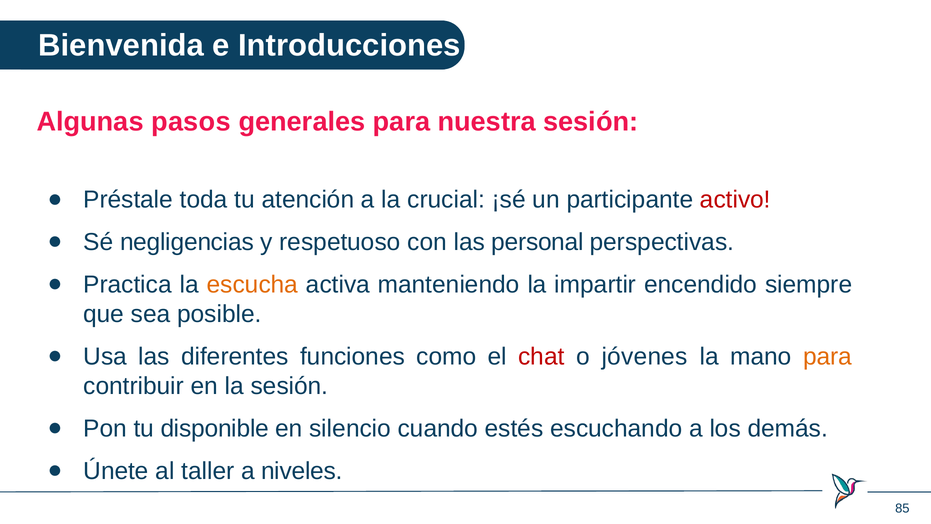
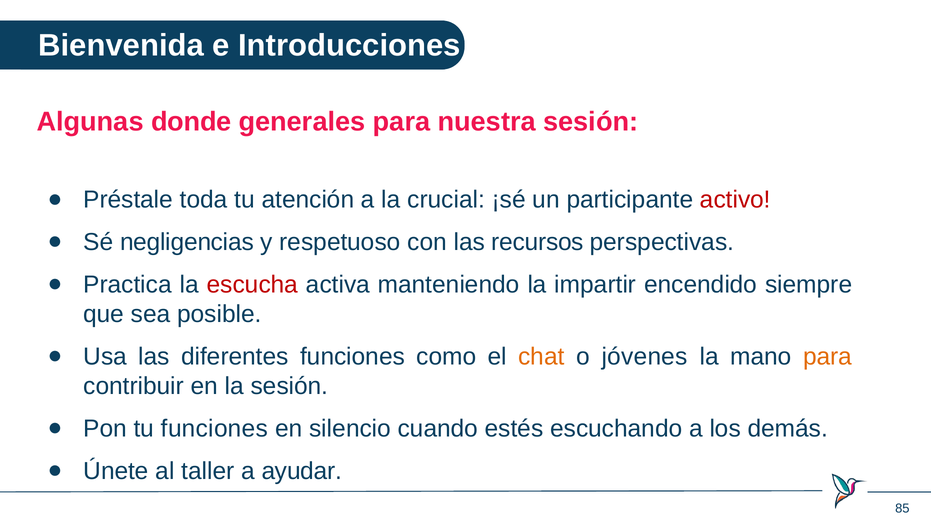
pasos: pasos -> donde (191, 122)
personal: personal -> recursos (538, 242)
escucha colour: orange -> red (252, 285)
chat colour: red -> orange (541, 356)
tu disponible: disponible -> funciones (215, 428)
niveles: niveles -> ayudar (302, 471)
